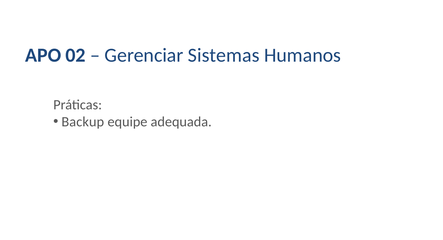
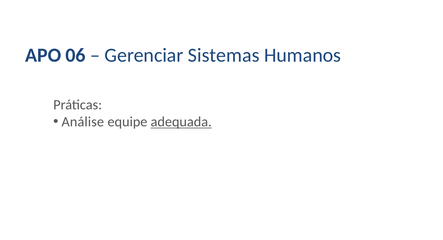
02: 02 -> 06 (76, 55)
Backup: Backup -> Análise (83, 122)
adequada underline: none -> present (181, 122)
